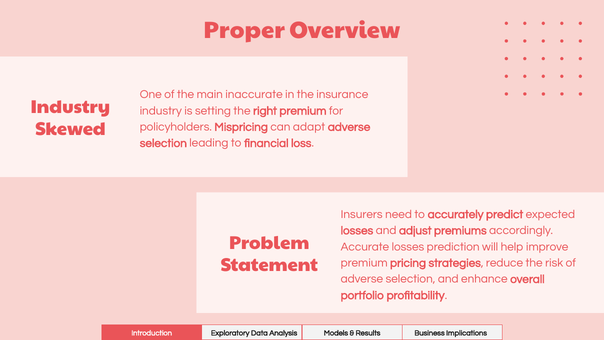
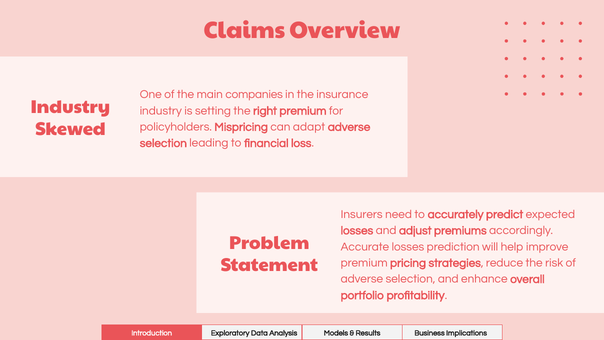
Proper: Proper -> Claims (244, 30)
inaccurate: inaccurate -> companies (254, 94)
